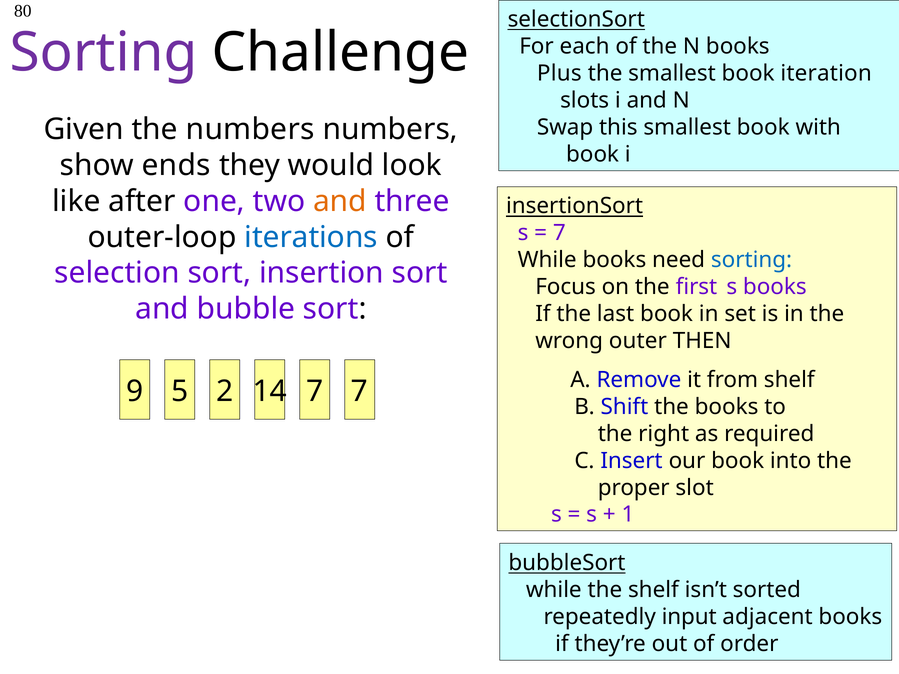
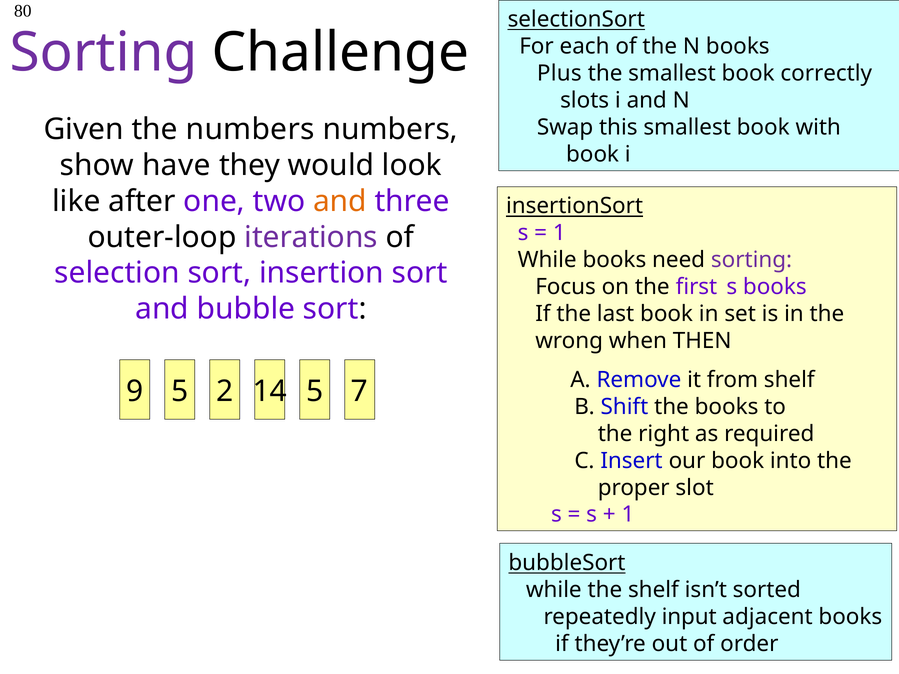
iteration: iteration -> correctly (826, 73)
ends: ends -> have (176, 165)
7: 7 -> 1 (559, 233)
iterations colour: blue -> purple (311, 237)
sorting colour: blue -> purple (752, 260)
outer: outer -> when (638, 341)
14 7: 7 -> 5 (315, 392)
